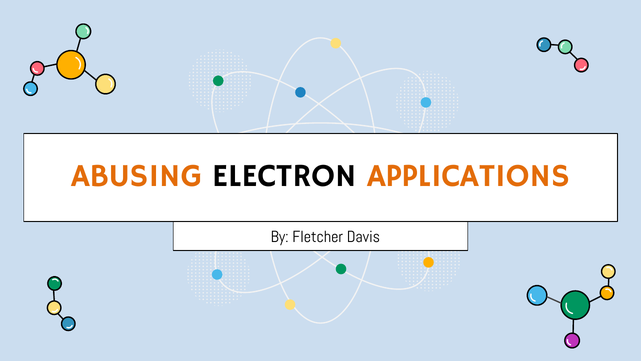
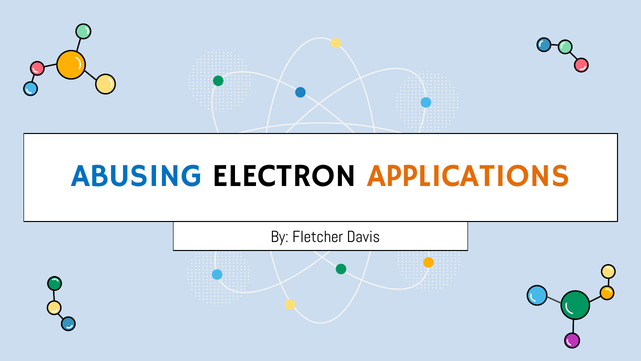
ABUSING colour: orange -> blue (136, 176)
